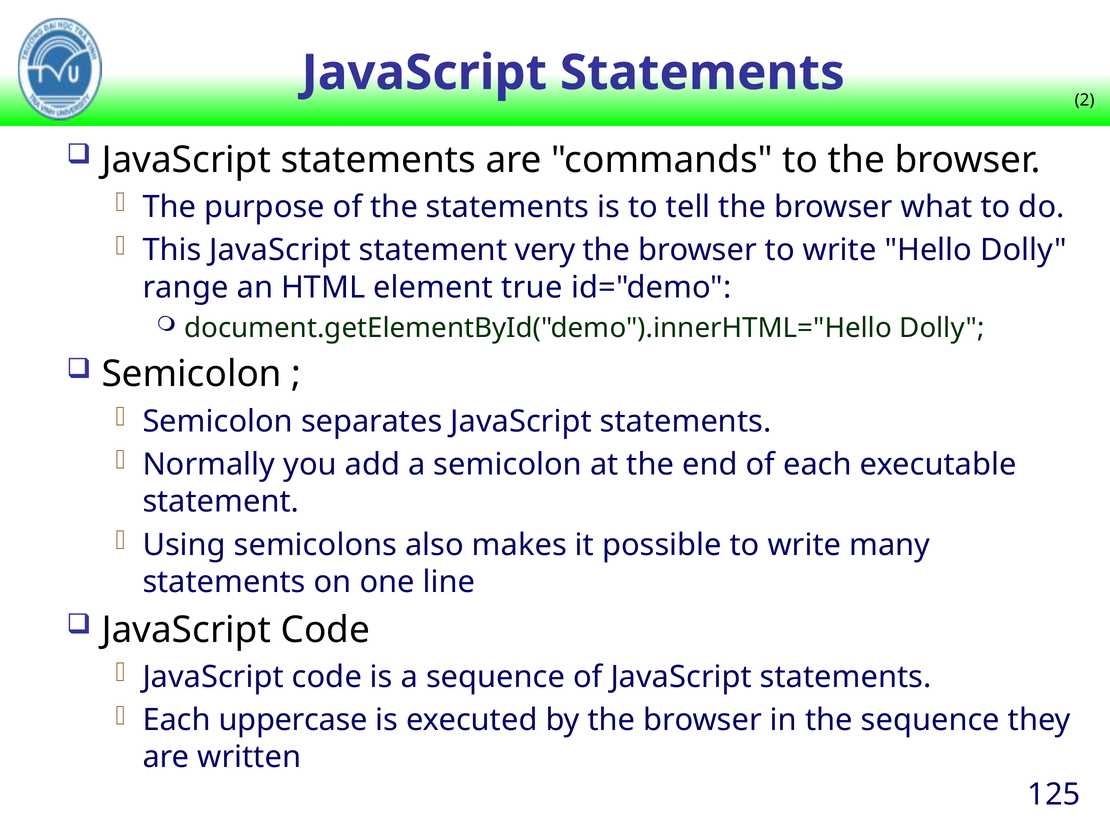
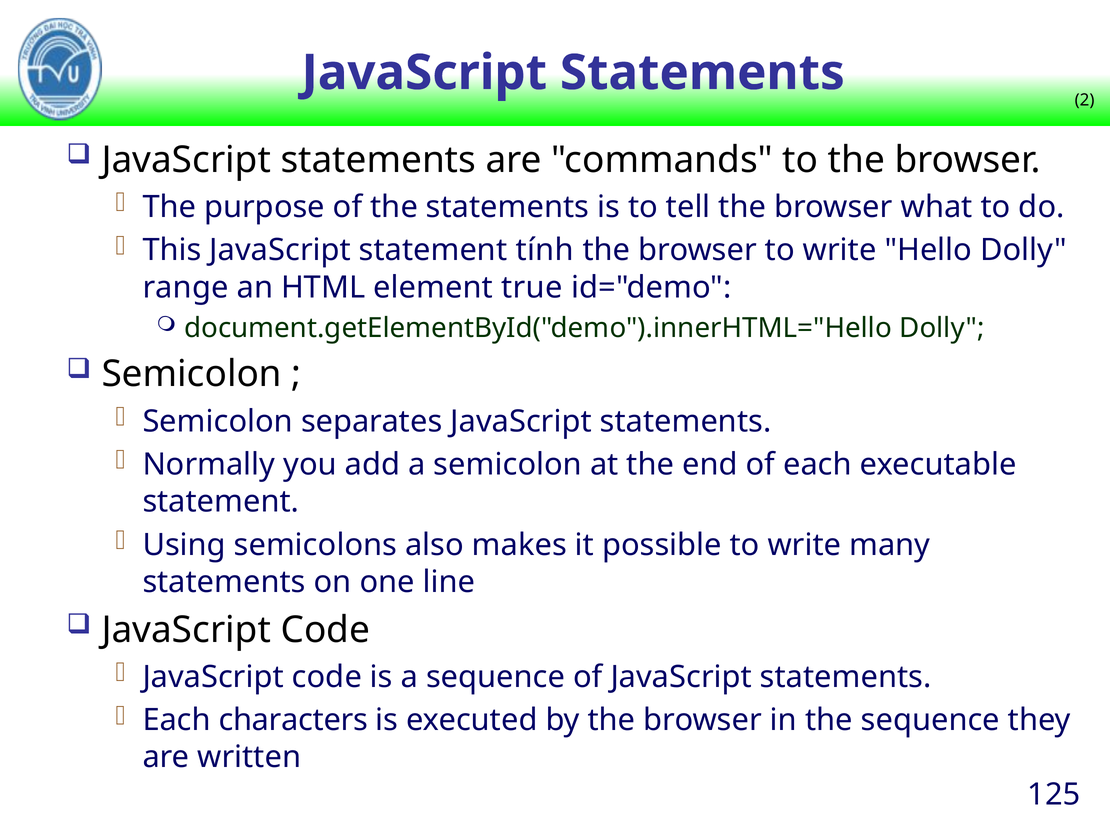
very: very -> tính (545, 250)
uppercase: uppercase -> characters (293, 720)
